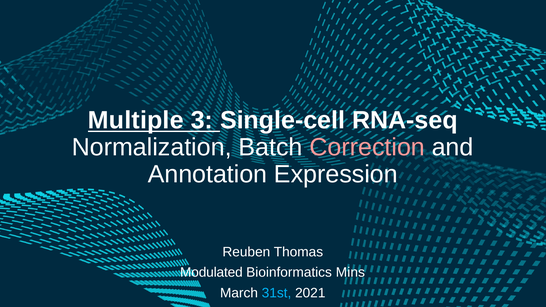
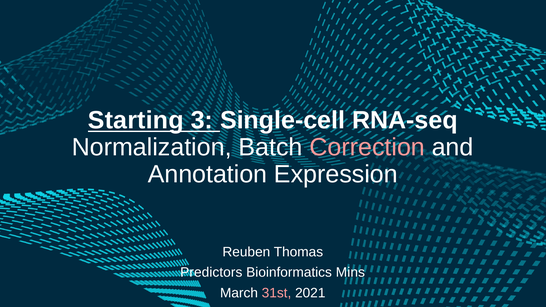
Multiple: Multiple -> Starting (136, 120)
Modulated: Modulated -> Predictors (211, 273)
31st colour: light blue -> pink (277, 293)
